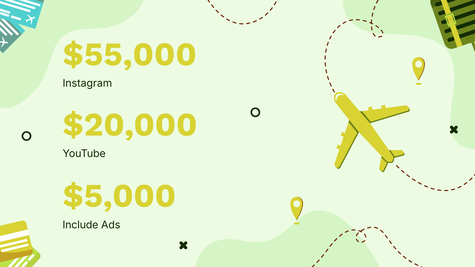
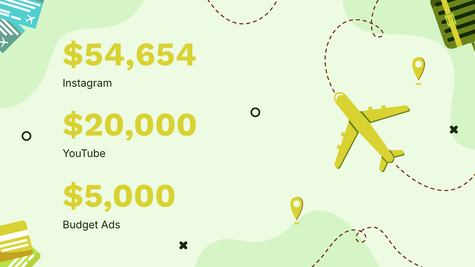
$55,000: $55,000 -> $54,654 (130, 54)
Include: Include -> Budget (80, 225)
